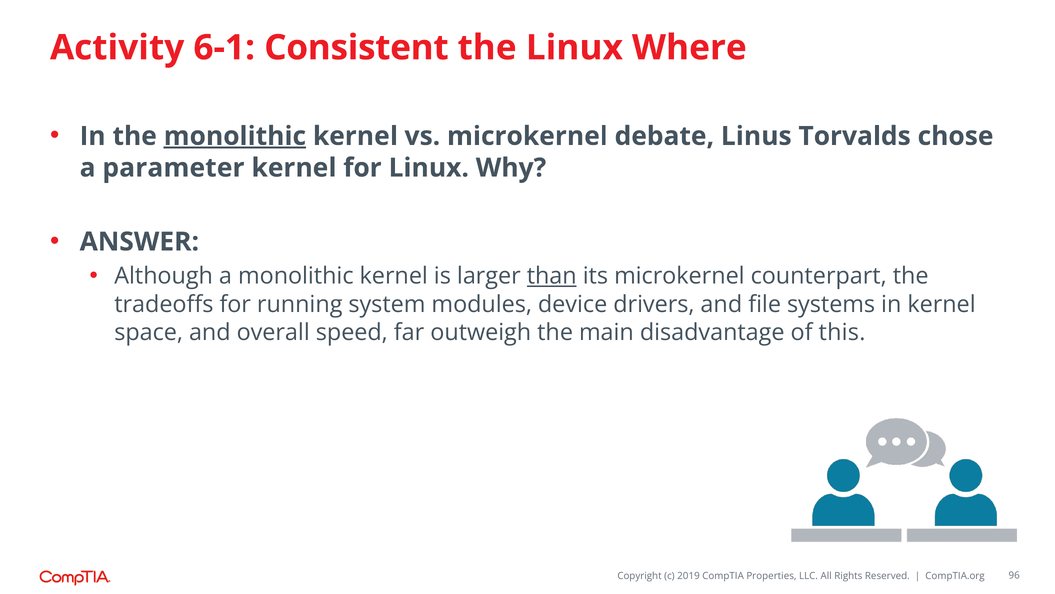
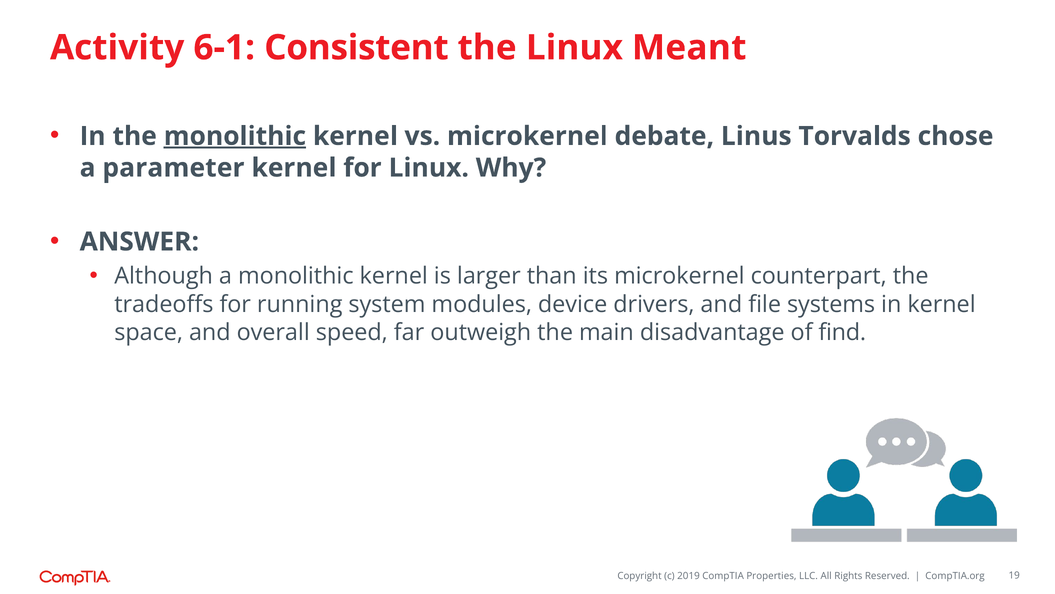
Where: Where -> Meant (689, 48)
than underline: present -> none (552, 276)
this: this -> find (842, 332)
96: 96 -> 19 (1014, 575)
